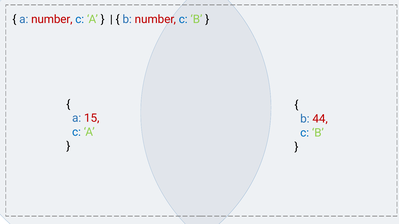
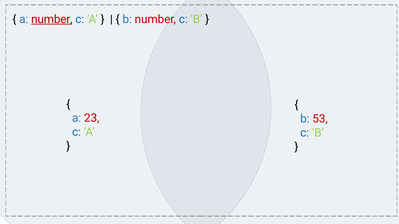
number underline: none -> present (52, 19)
15: 15 -> 23 (92, 118)
44: 44 -> 53 (320, 119)
